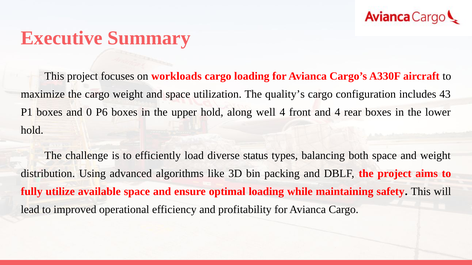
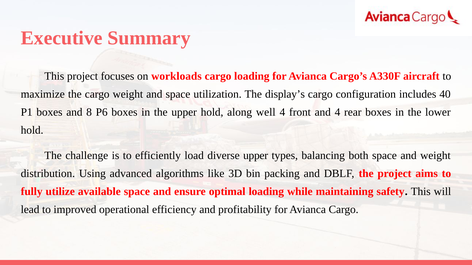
quality’s: quality’s -> display’s (285, 94)
43: 43 -> 40 (445, 94)
0: 0 -> 8 (89, 112)
diverse status: status -> upper (256, 156)
